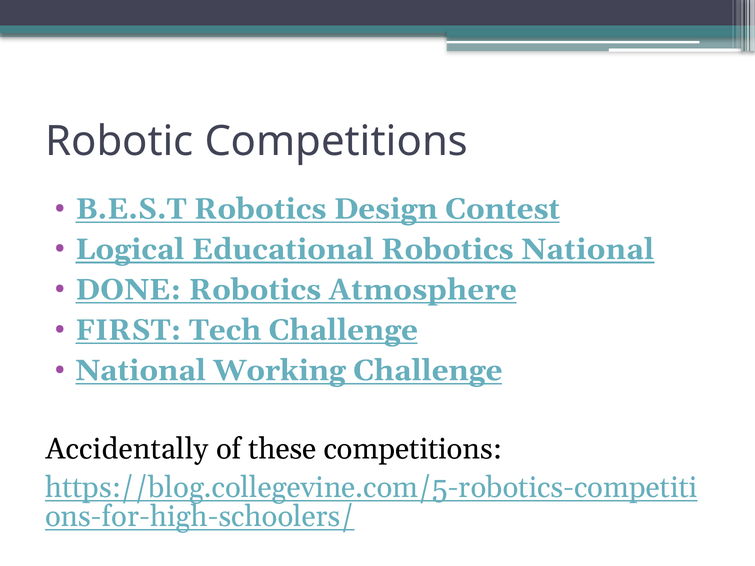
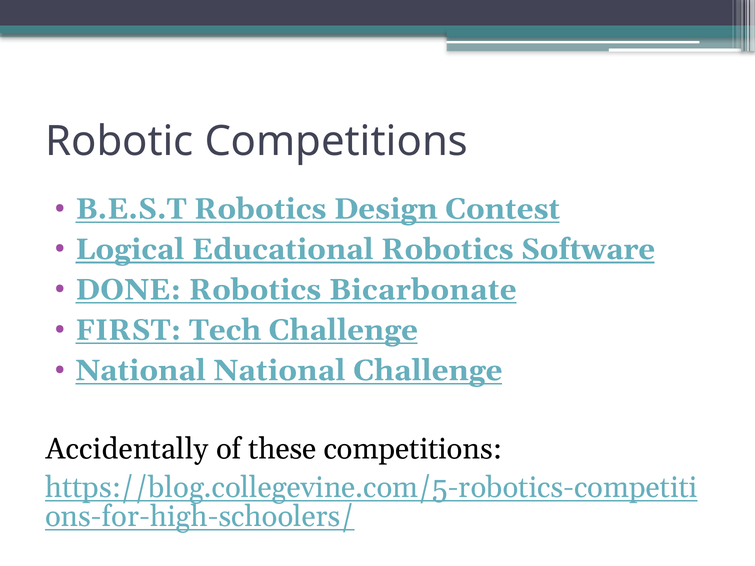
Robotics National: National -> Software (588, 249)
Atmosphere: Atmosphere -> Bicarbonate (423, 290)
National Working: Working -> National (279, 371)
